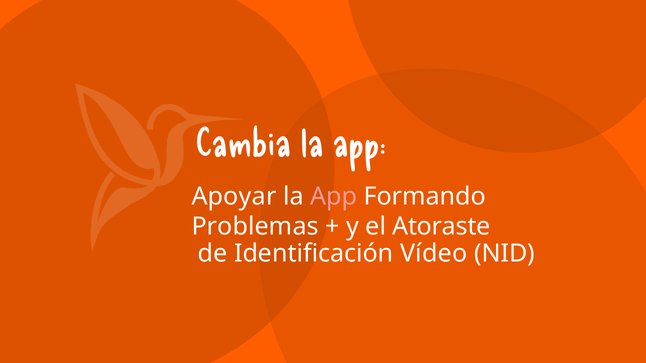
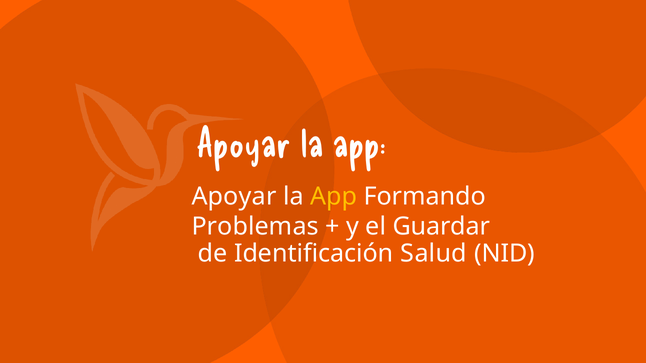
Cambia: Cambia -> Apoyar (244, 144)
App colour: pink -> yellow (334, 197)
Atoraste: Atoraste -> Guardar (441, 227)
Vídeo: Vídeo -> Salud (434, 254)
